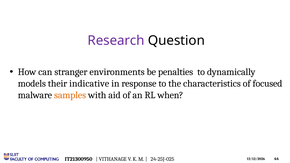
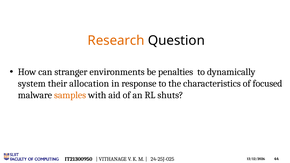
Research colour: purple -> orange (116, 41)
models: models -> system (32, 84)
indicative: indicative -> allocation (89, 84)
when: when -> shuts (170, 95)
